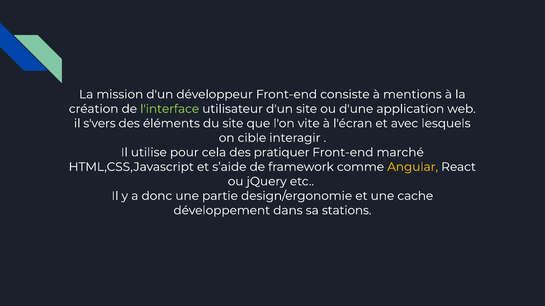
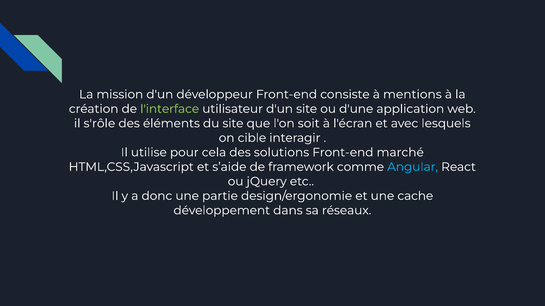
s'vers: s'vers -> s'rôle (99, 124)
vite: vite -> soit (309, 124)
pratiquer: pratiquer -> solutions (282, 153)
Angular colour: yellow -> light blue (413, 167)
stations: stations -> réseaux (347, 211)
